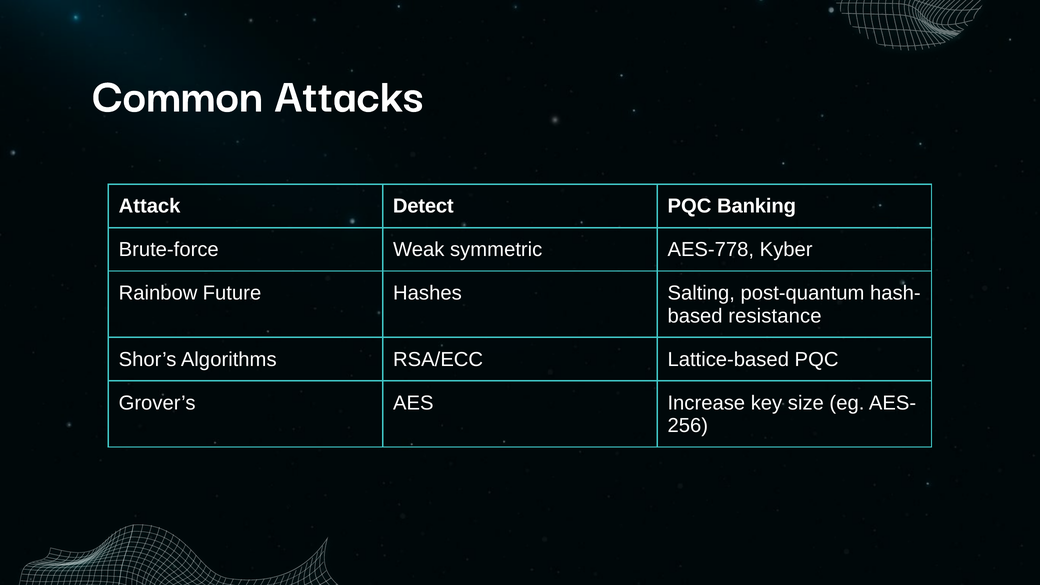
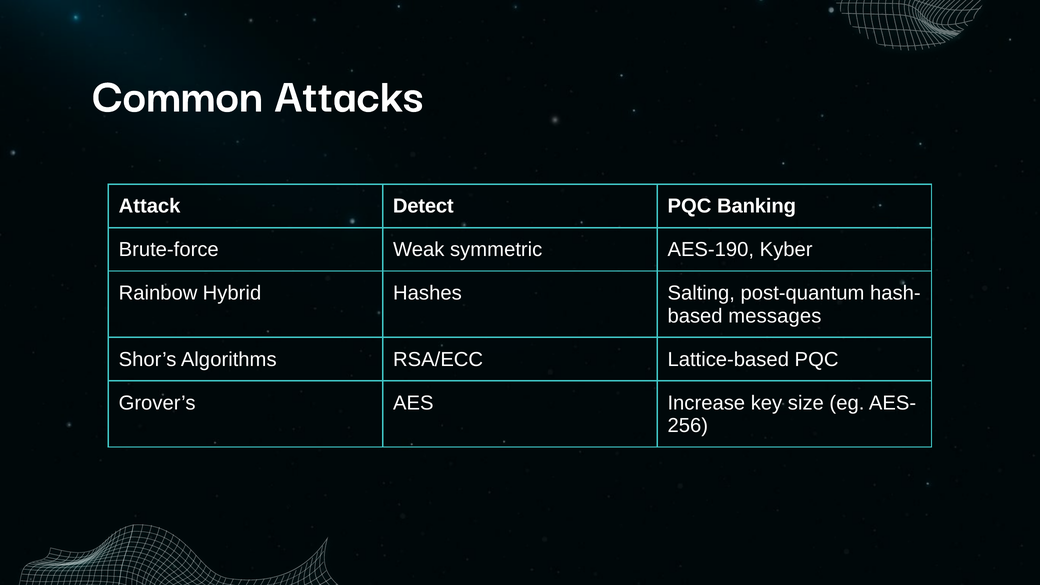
AES-778: AES-778 -> AES-190 (711, 250)
Future: Future -> Hybrid (232, 293)
resistance: resistance -> messages (775, 316)
